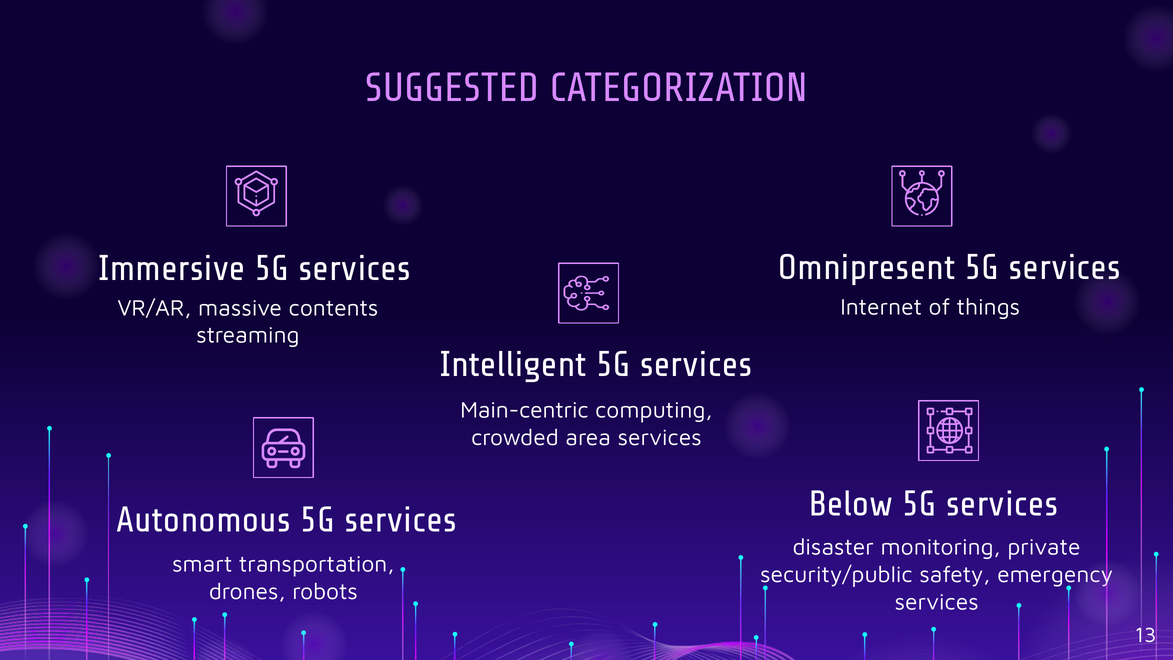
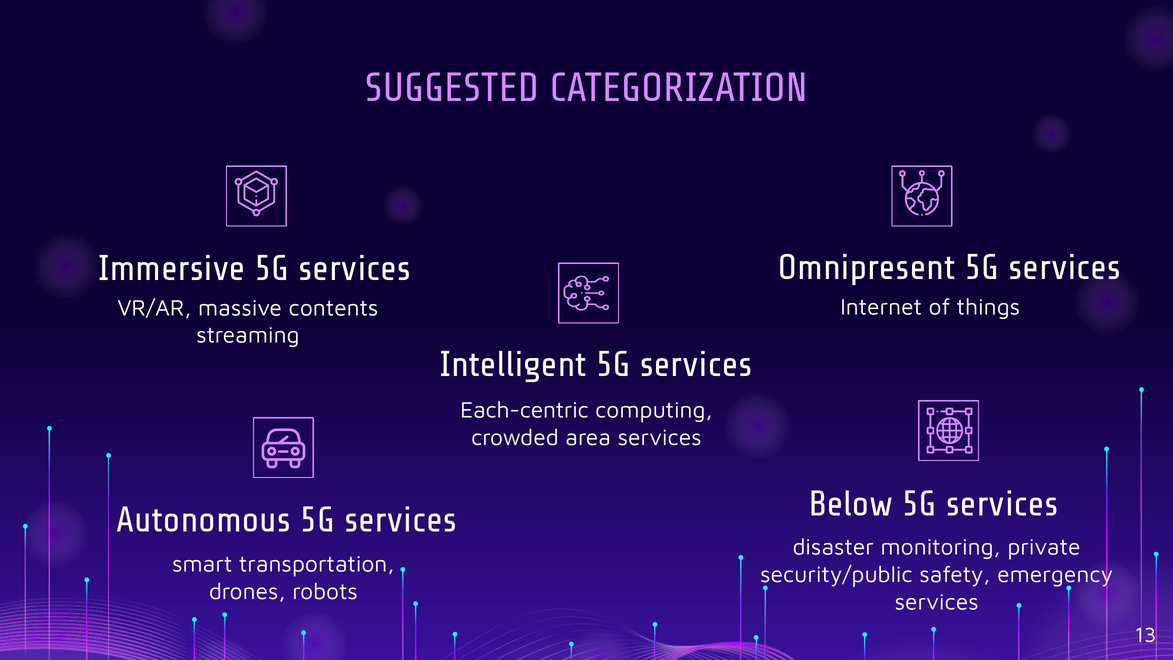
Main-centric: Main-centric -> Each-centric (524, 410)
